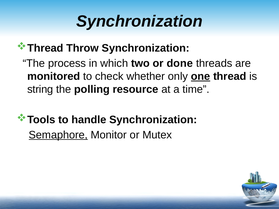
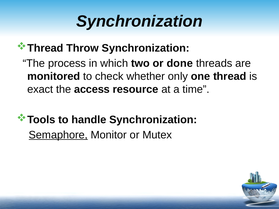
one underline: present -> none (201, 76)
string: string -> exact (40, 89)
polling: polling -> access (92, 89)
